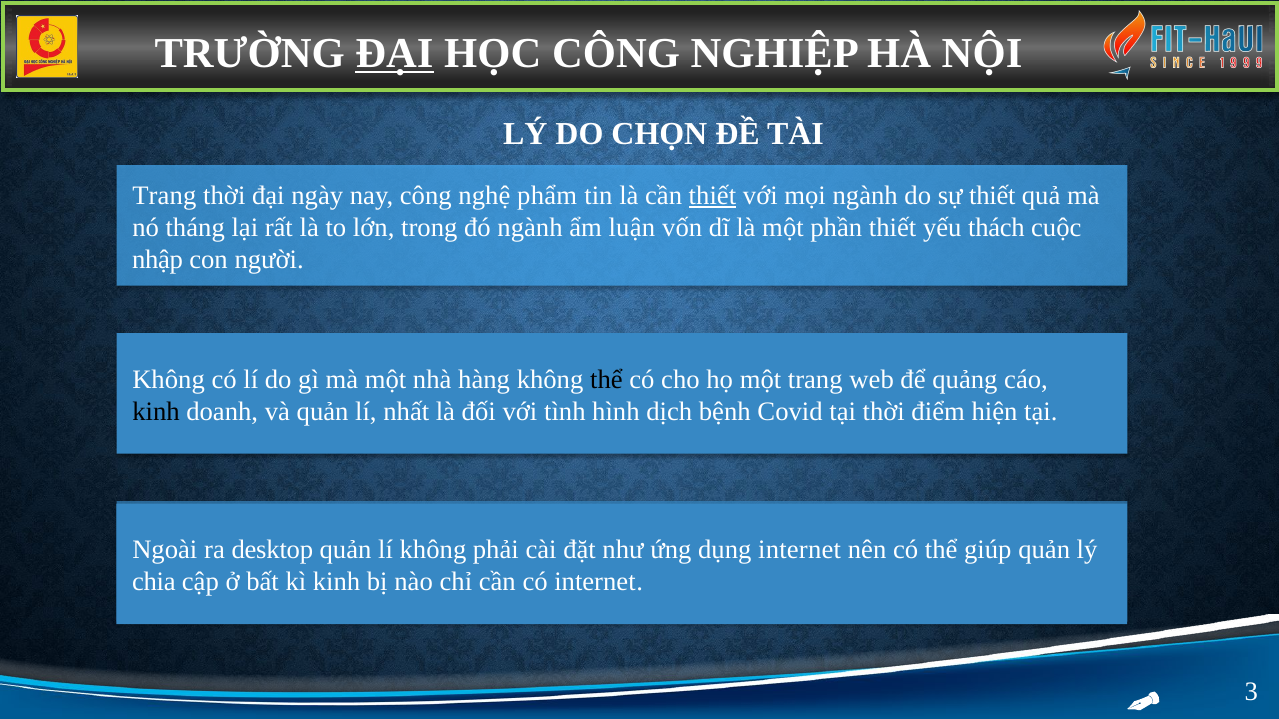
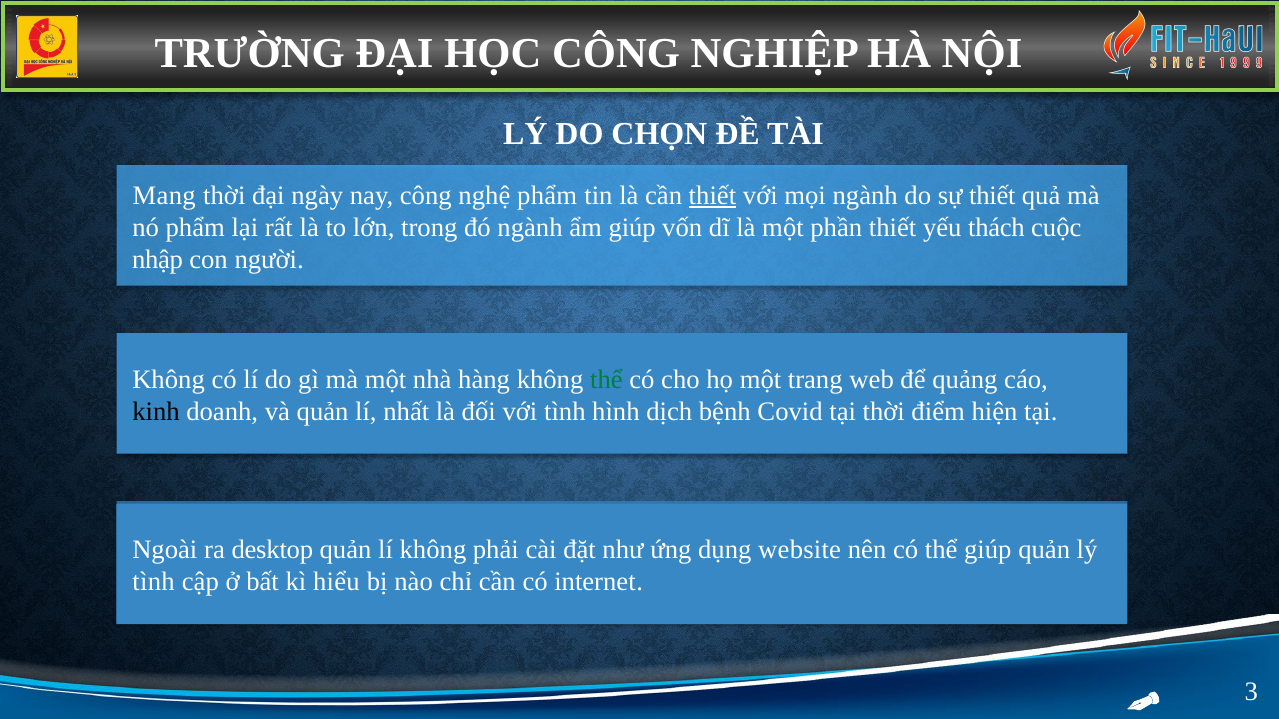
ĐẠI underline: present -> none (394, 54)
Trang: Trang -> Mang (164, 195)
nó tháng: tháng -> phẩm (195, 227)
ẩm luận: luận -> giúp (632, 227)
thể colour: black -> green (606, 379)
dụng internet: internet -> website (800, 550)
chia: chia -> tình (154, 582)
kì kinh: kinh -> hiểu (336, 582)
